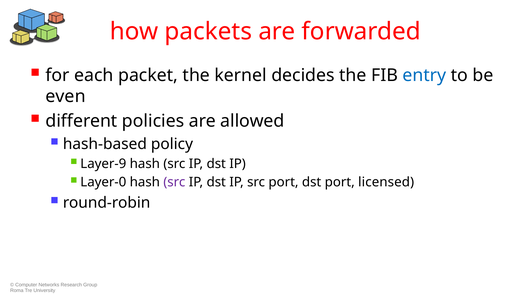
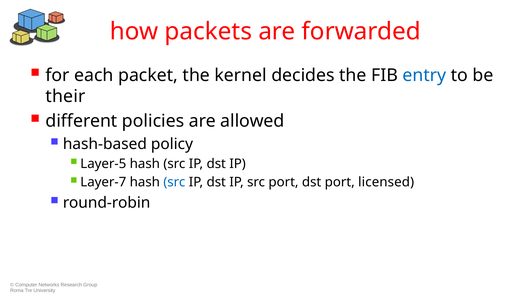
even: even -> their (66, 97)
Layer-9: Layer-9 -> Layer-5 (103, 164)
Layer-0: Layer-0 -> Layer-7 (103, 183)
src colour: purple -> blue (174, 183)
